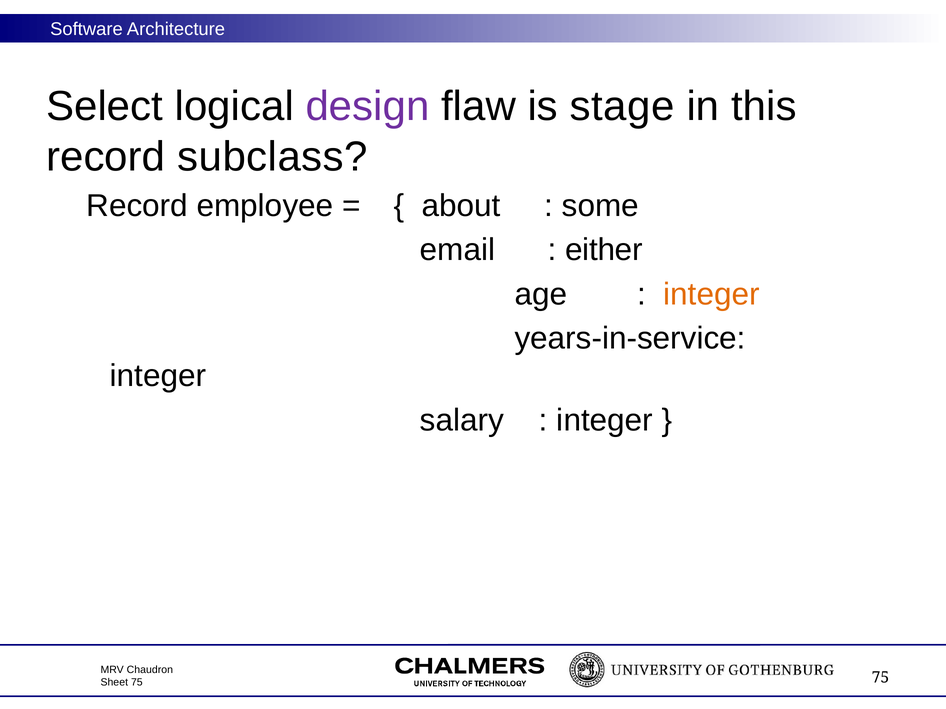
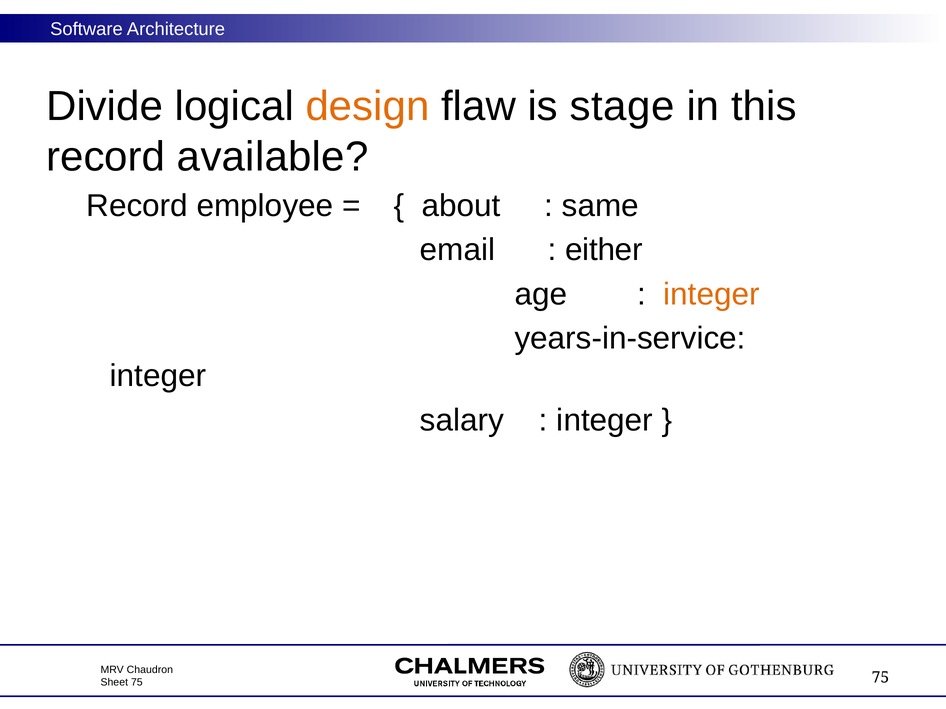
Select: Select -> Divide (105, 107)
design colour: purple -> orange (368, 107)
subclass: subclass -> available (273, 157)
some: some -> same (600, 206)
